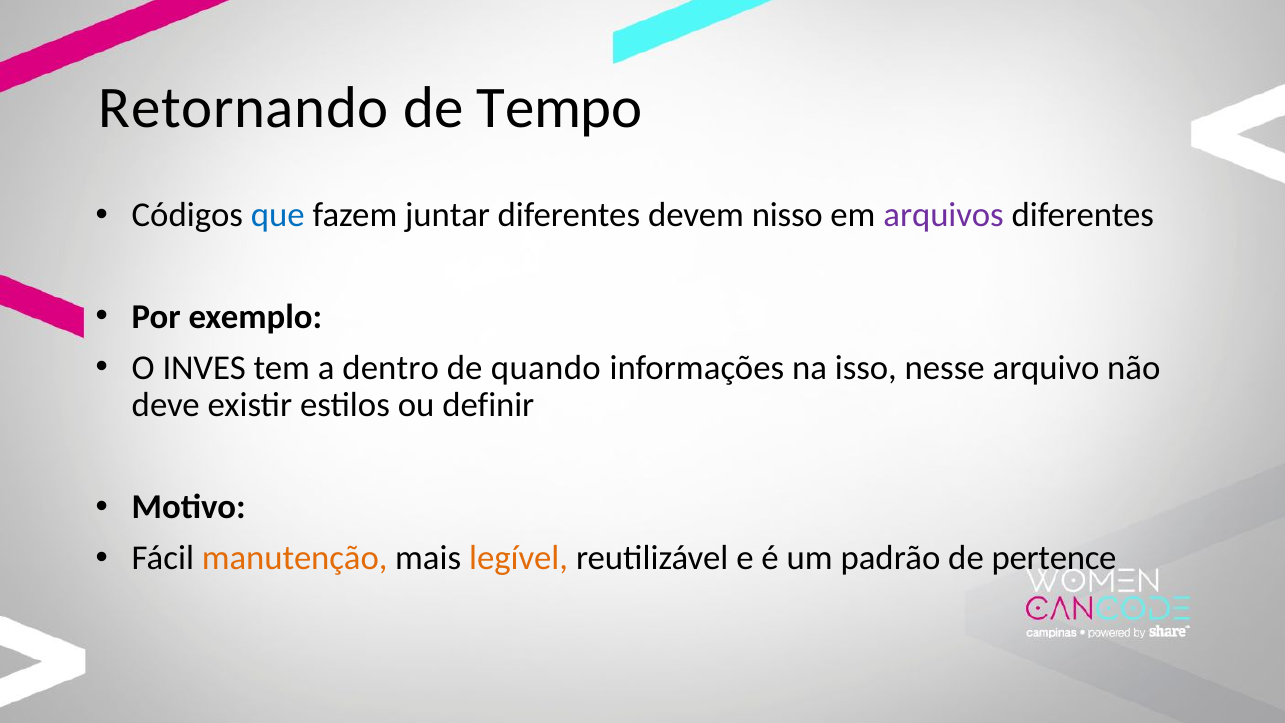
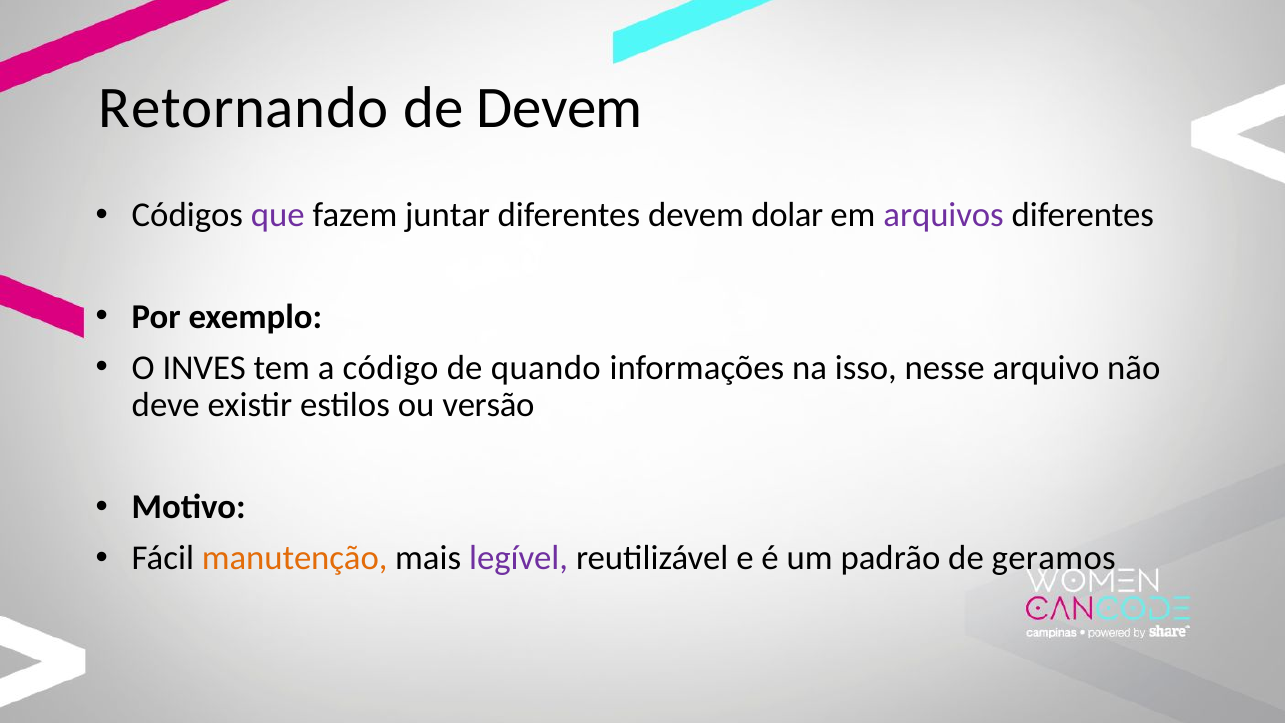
de Tempo: Tempo -> Devem (560, 108)
que colour: blue -> purple (278, 215)
nisso: nisso -> dolar (787, 215)
dentro: dentro -> código (391, 368)
definir: definir -> versão (488, 405)
legível colour: orange -> purple (519, 558)
pertence: pertence -> geramos (1054, 558)
